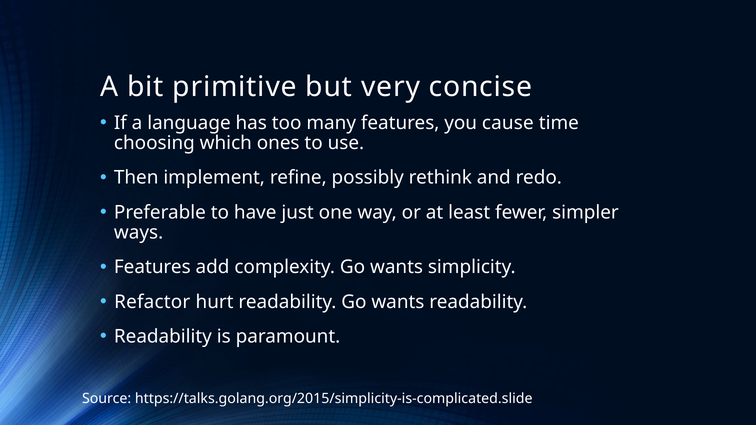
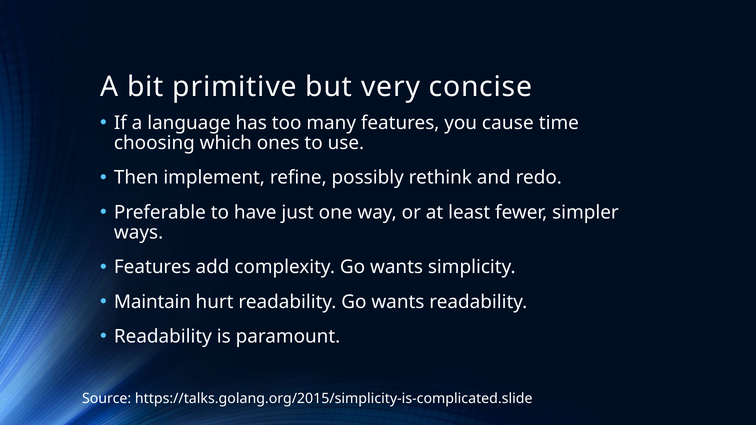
Refactor: Refactor -> Maintain (152, 302)
